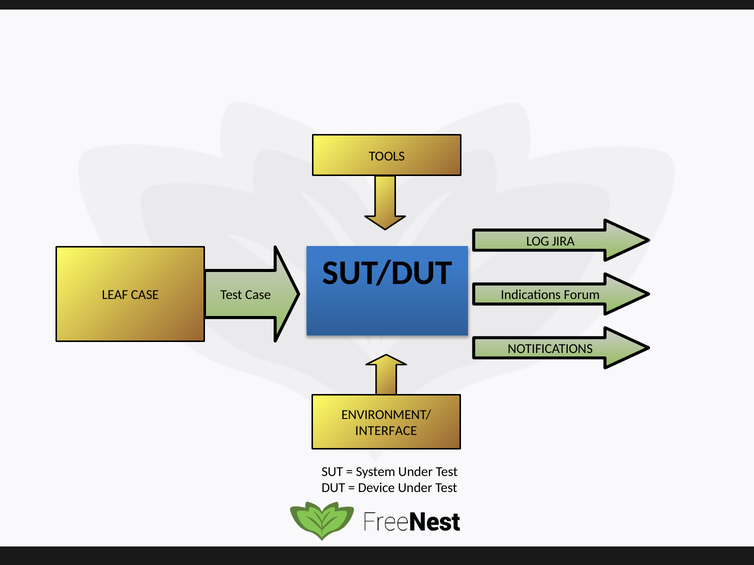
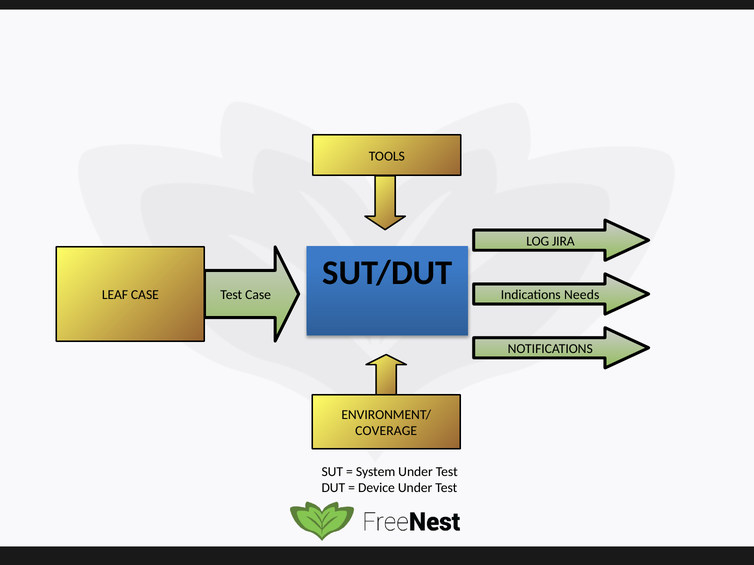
Forum: Forum -> Needs (582, 295)
INTERFACE: INTERFACE -> COVERAGE (386, 431)
